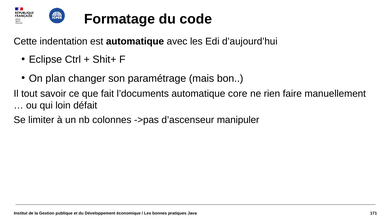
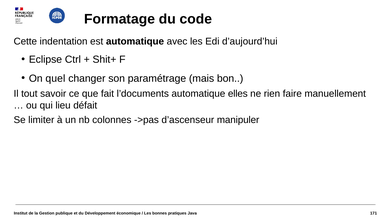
plan: plan -> quel (55, 78)
core: core -> elles (238, 94)
loin: loin -> lieu (63, 105)
